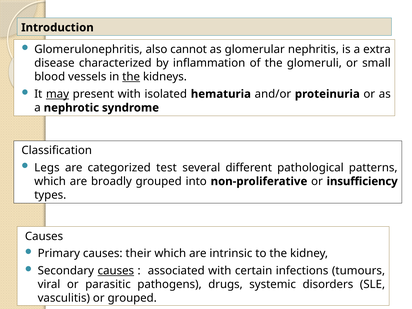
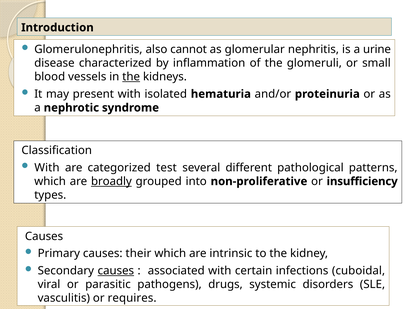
extra: extra -> urine (377, 49)
may underline: present -> none (58, 94)
Legs: Legs -> With (47, 168)
broadly underline: none -> present (111, 181)
tumours: tumours -> cuboidal (359, 271)
or grouped: grouped -> requires (132, 298)
